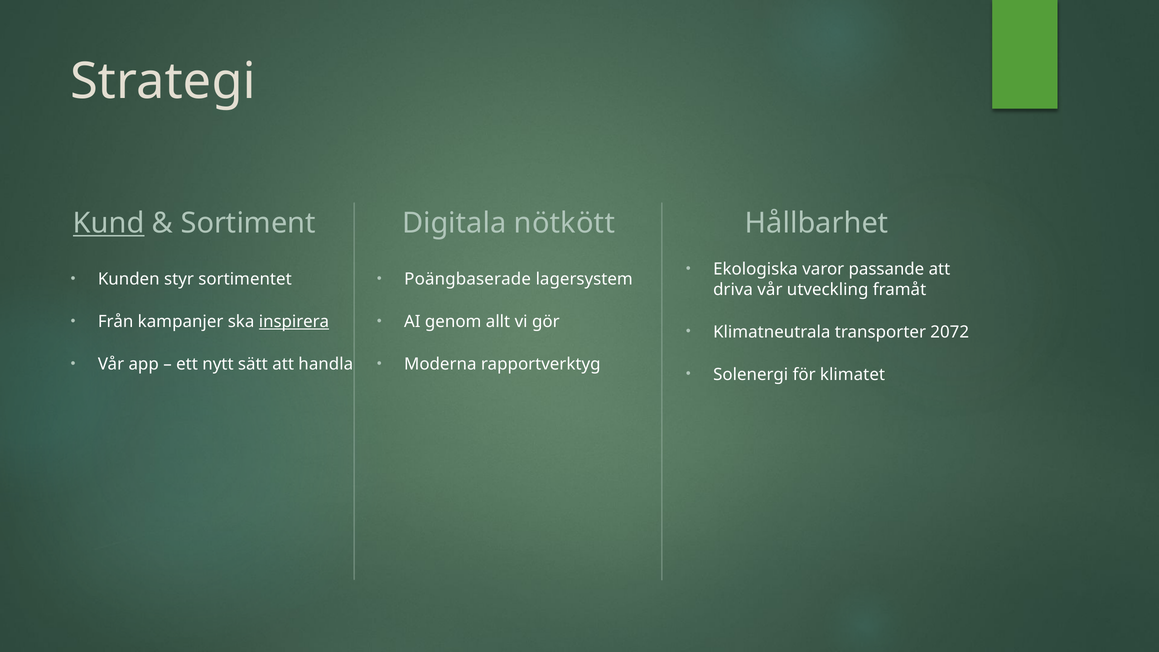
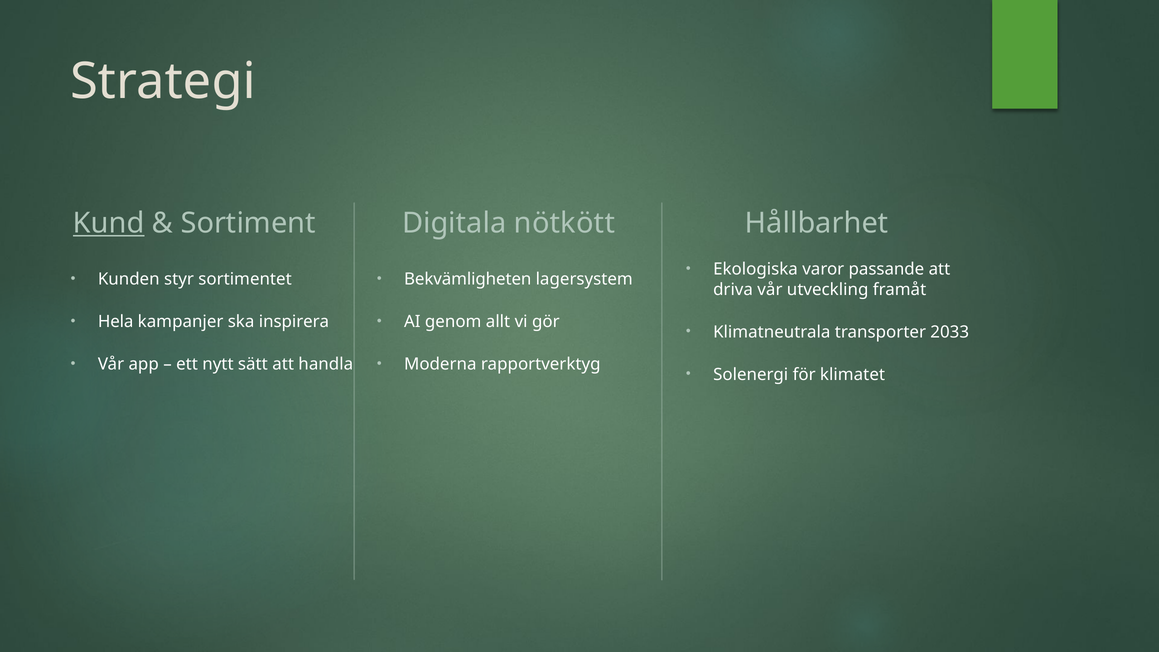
Poängbaserade: Poängbaserade -> Bekvämligheten (468, 279)
Från: Från -> Hela (116, 322)
inspirera underline: present -> none (294, 322)
2072: 2072 -> 2033 (950, 332)
